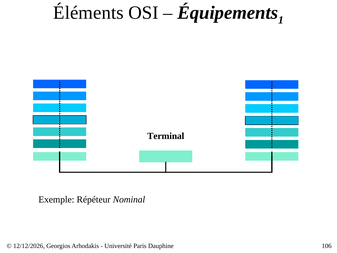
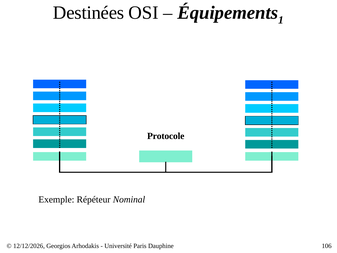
Éléments: Éléments -> Destinées (89, 13)
Terminal: Terminal -> Protocole (166, 136)
